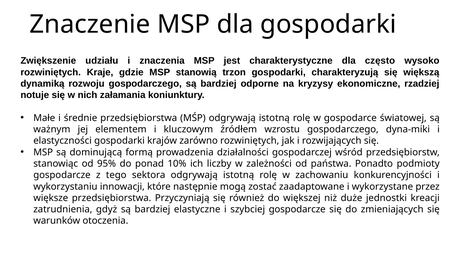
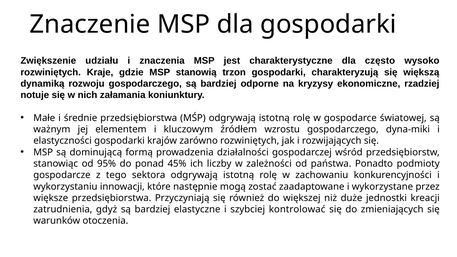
10%: 10% -> 45% (177, 164)
szybciej gospodarcze: gospodarcze -> kontrolować (297, 209)
